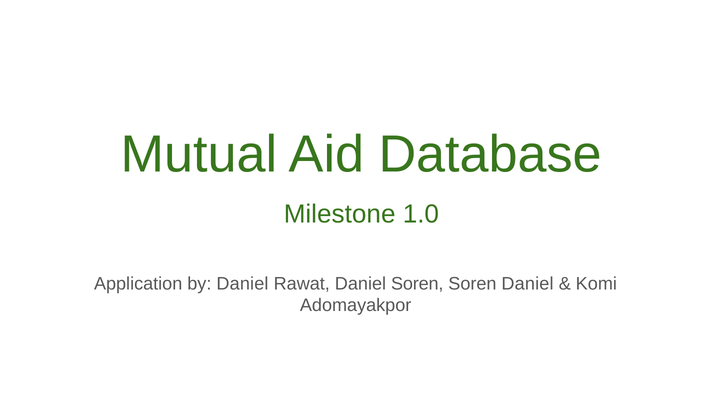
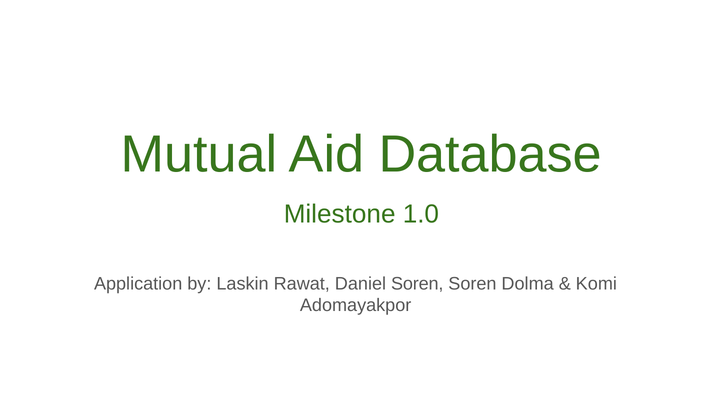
by Daniel: Daniel -> Laskin (243, 284)
Soren Daniel: Daniel -> Dolma (528, 284)
